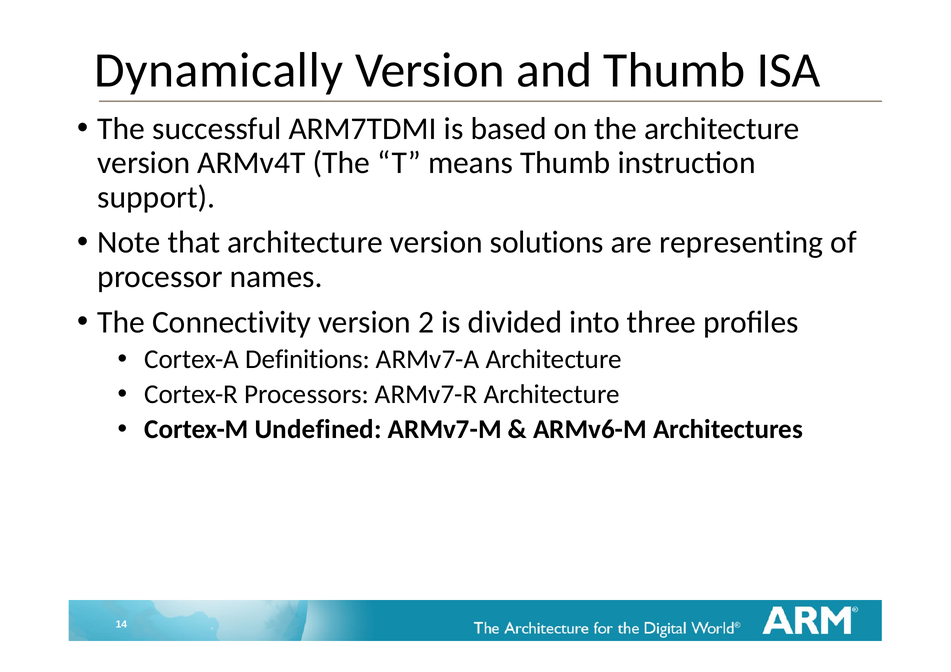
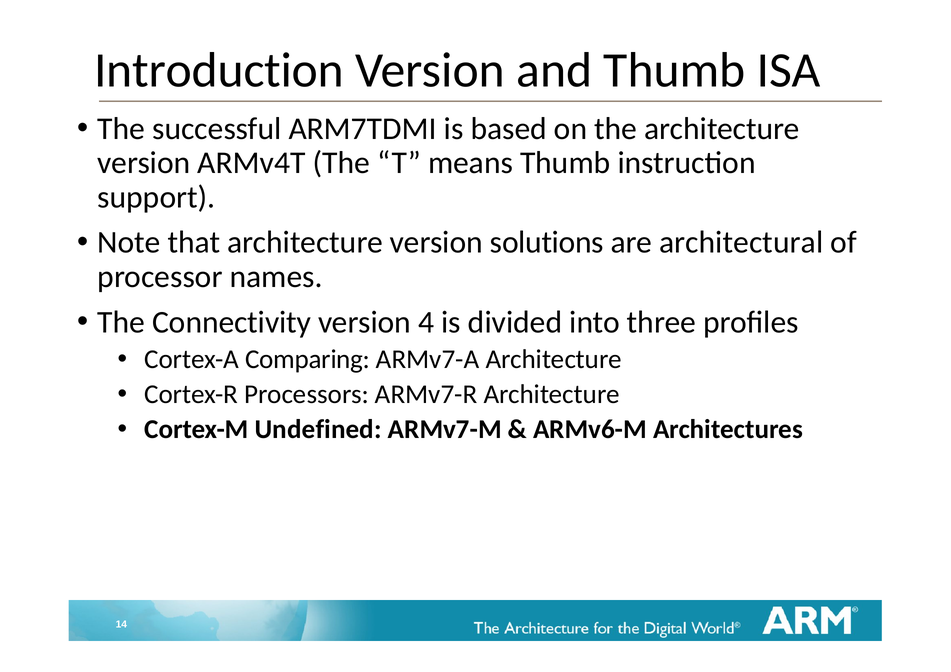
Dynamically: Dynamically -> Introduction (219, 70)
representing: representing -> architectural (741, 243)
2: 2 -> 4 (426, 322)
Definitions: Definitions -> Comparing (308, 360)
